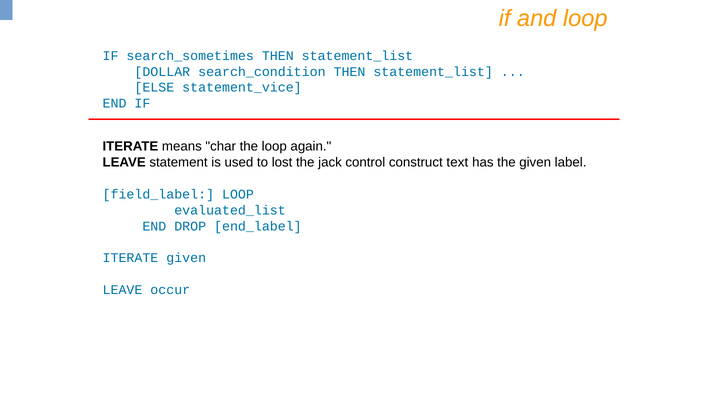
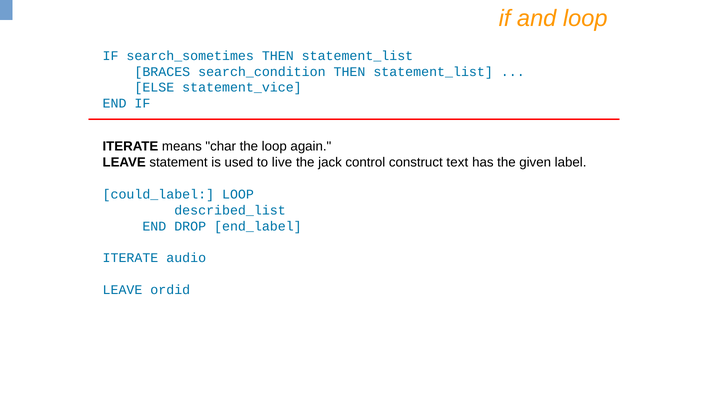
DOLLAR: DOLLAR -> BRACES (162, 72)
lost: lost -> live (282, 162)
field_label: field_label -> could_label (158, 194)
evaluated_list: evaluated_list -> described_list (230, 210)
ITERATE given: given -> audio (186, 258)
occur: occur -> ordid (170, 290)
